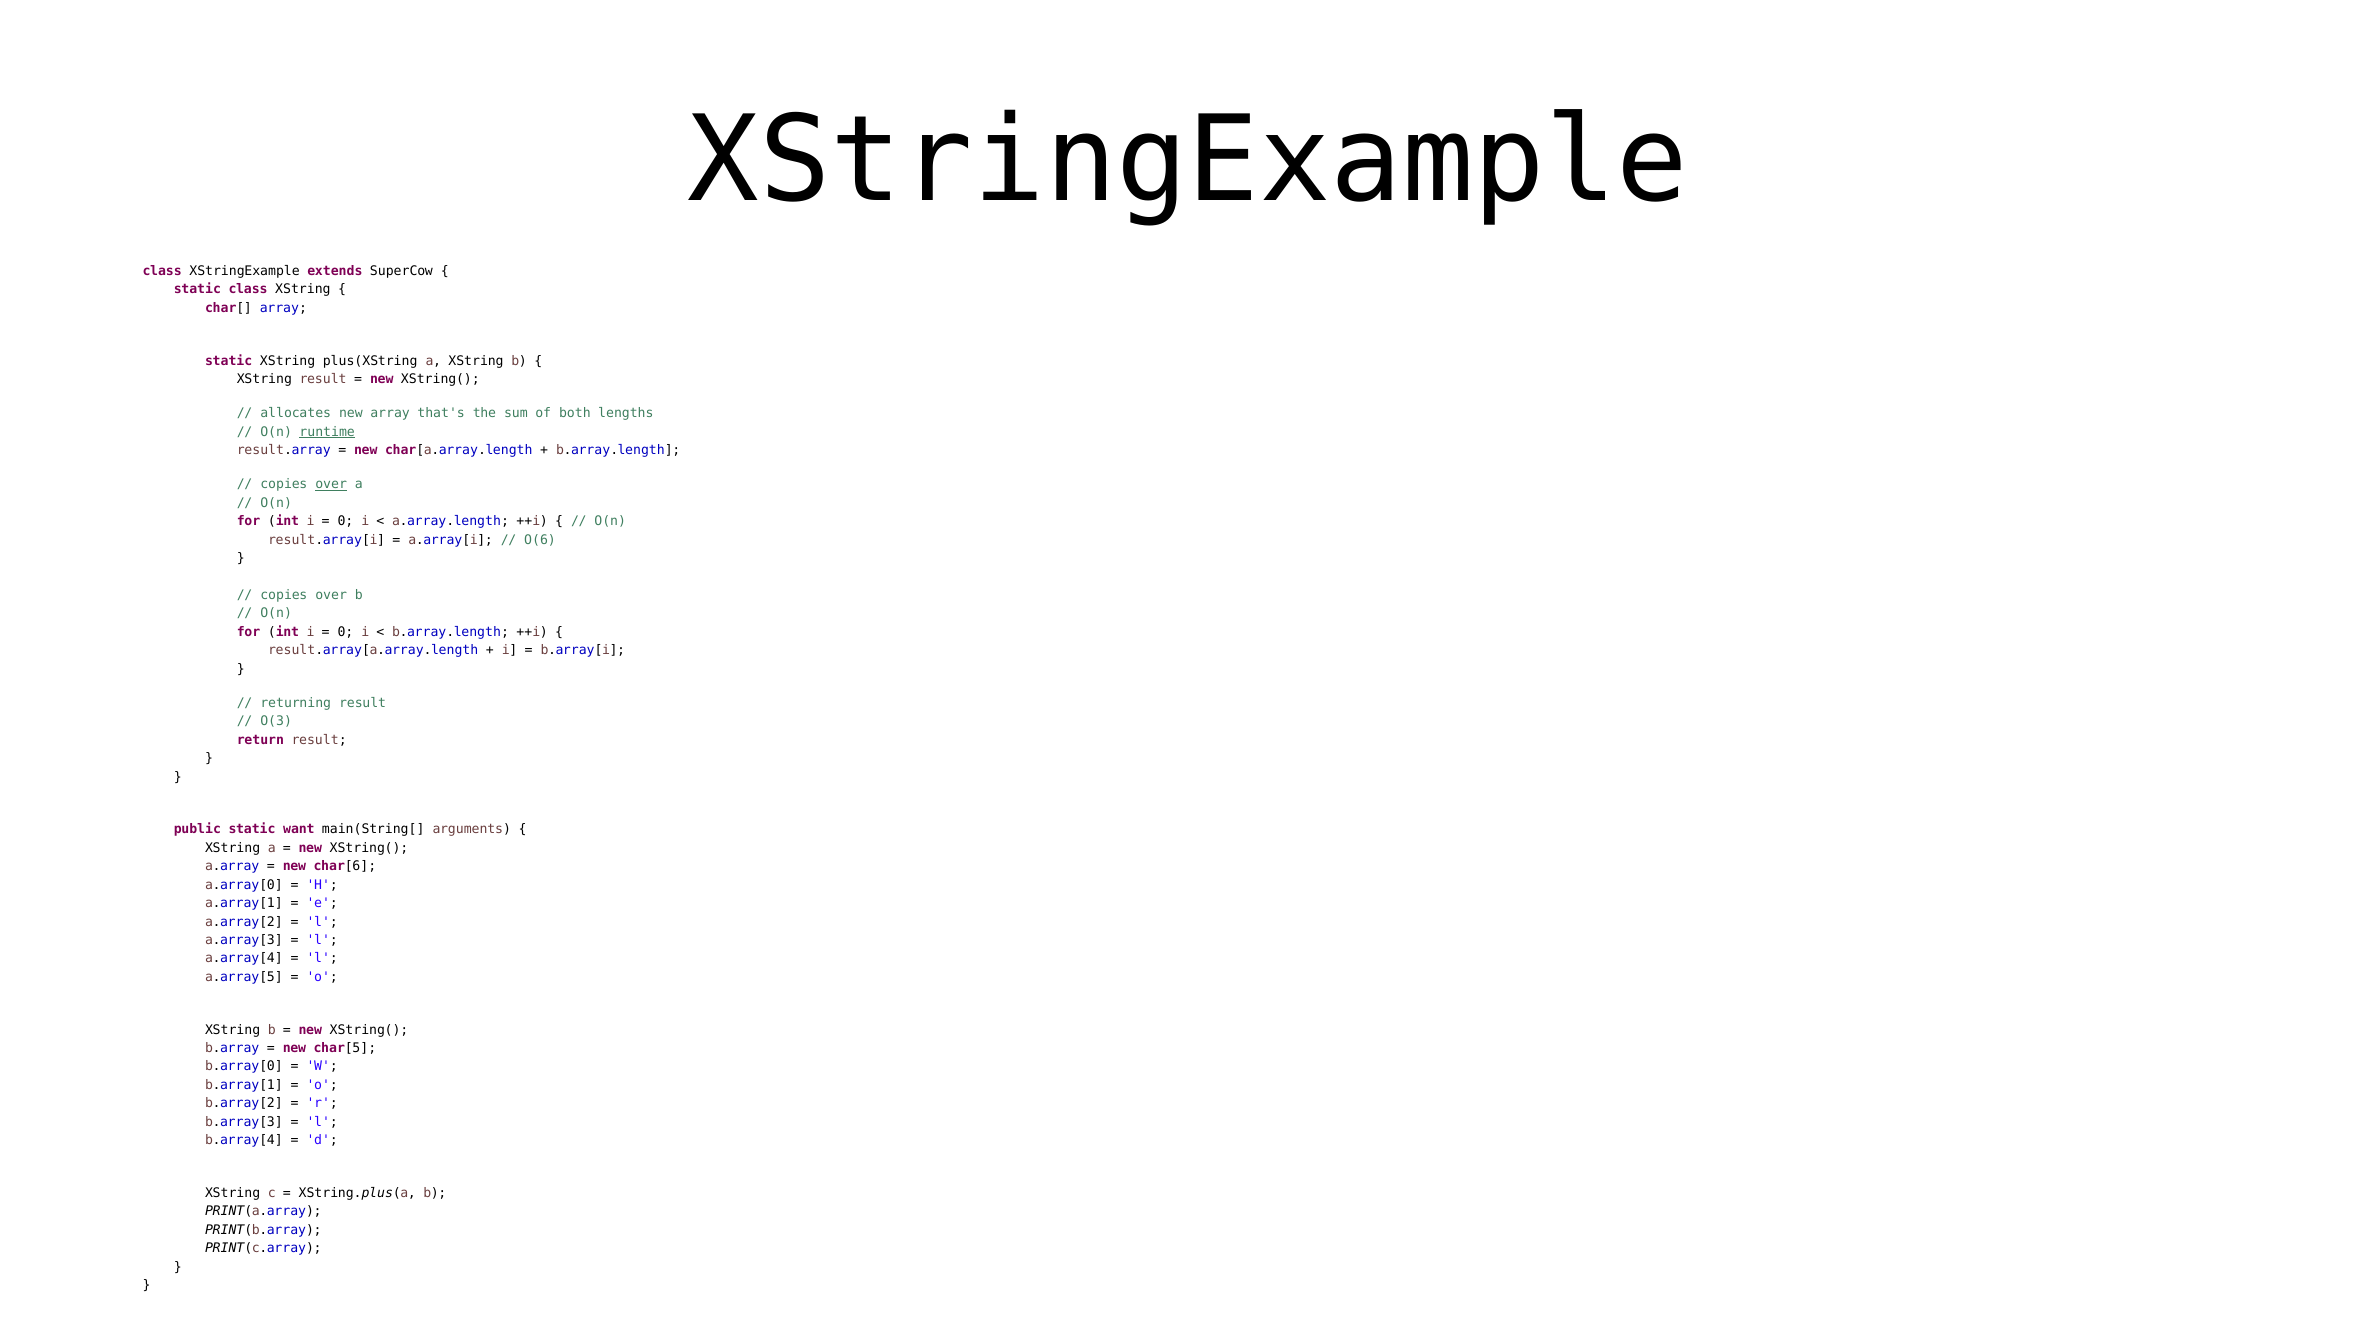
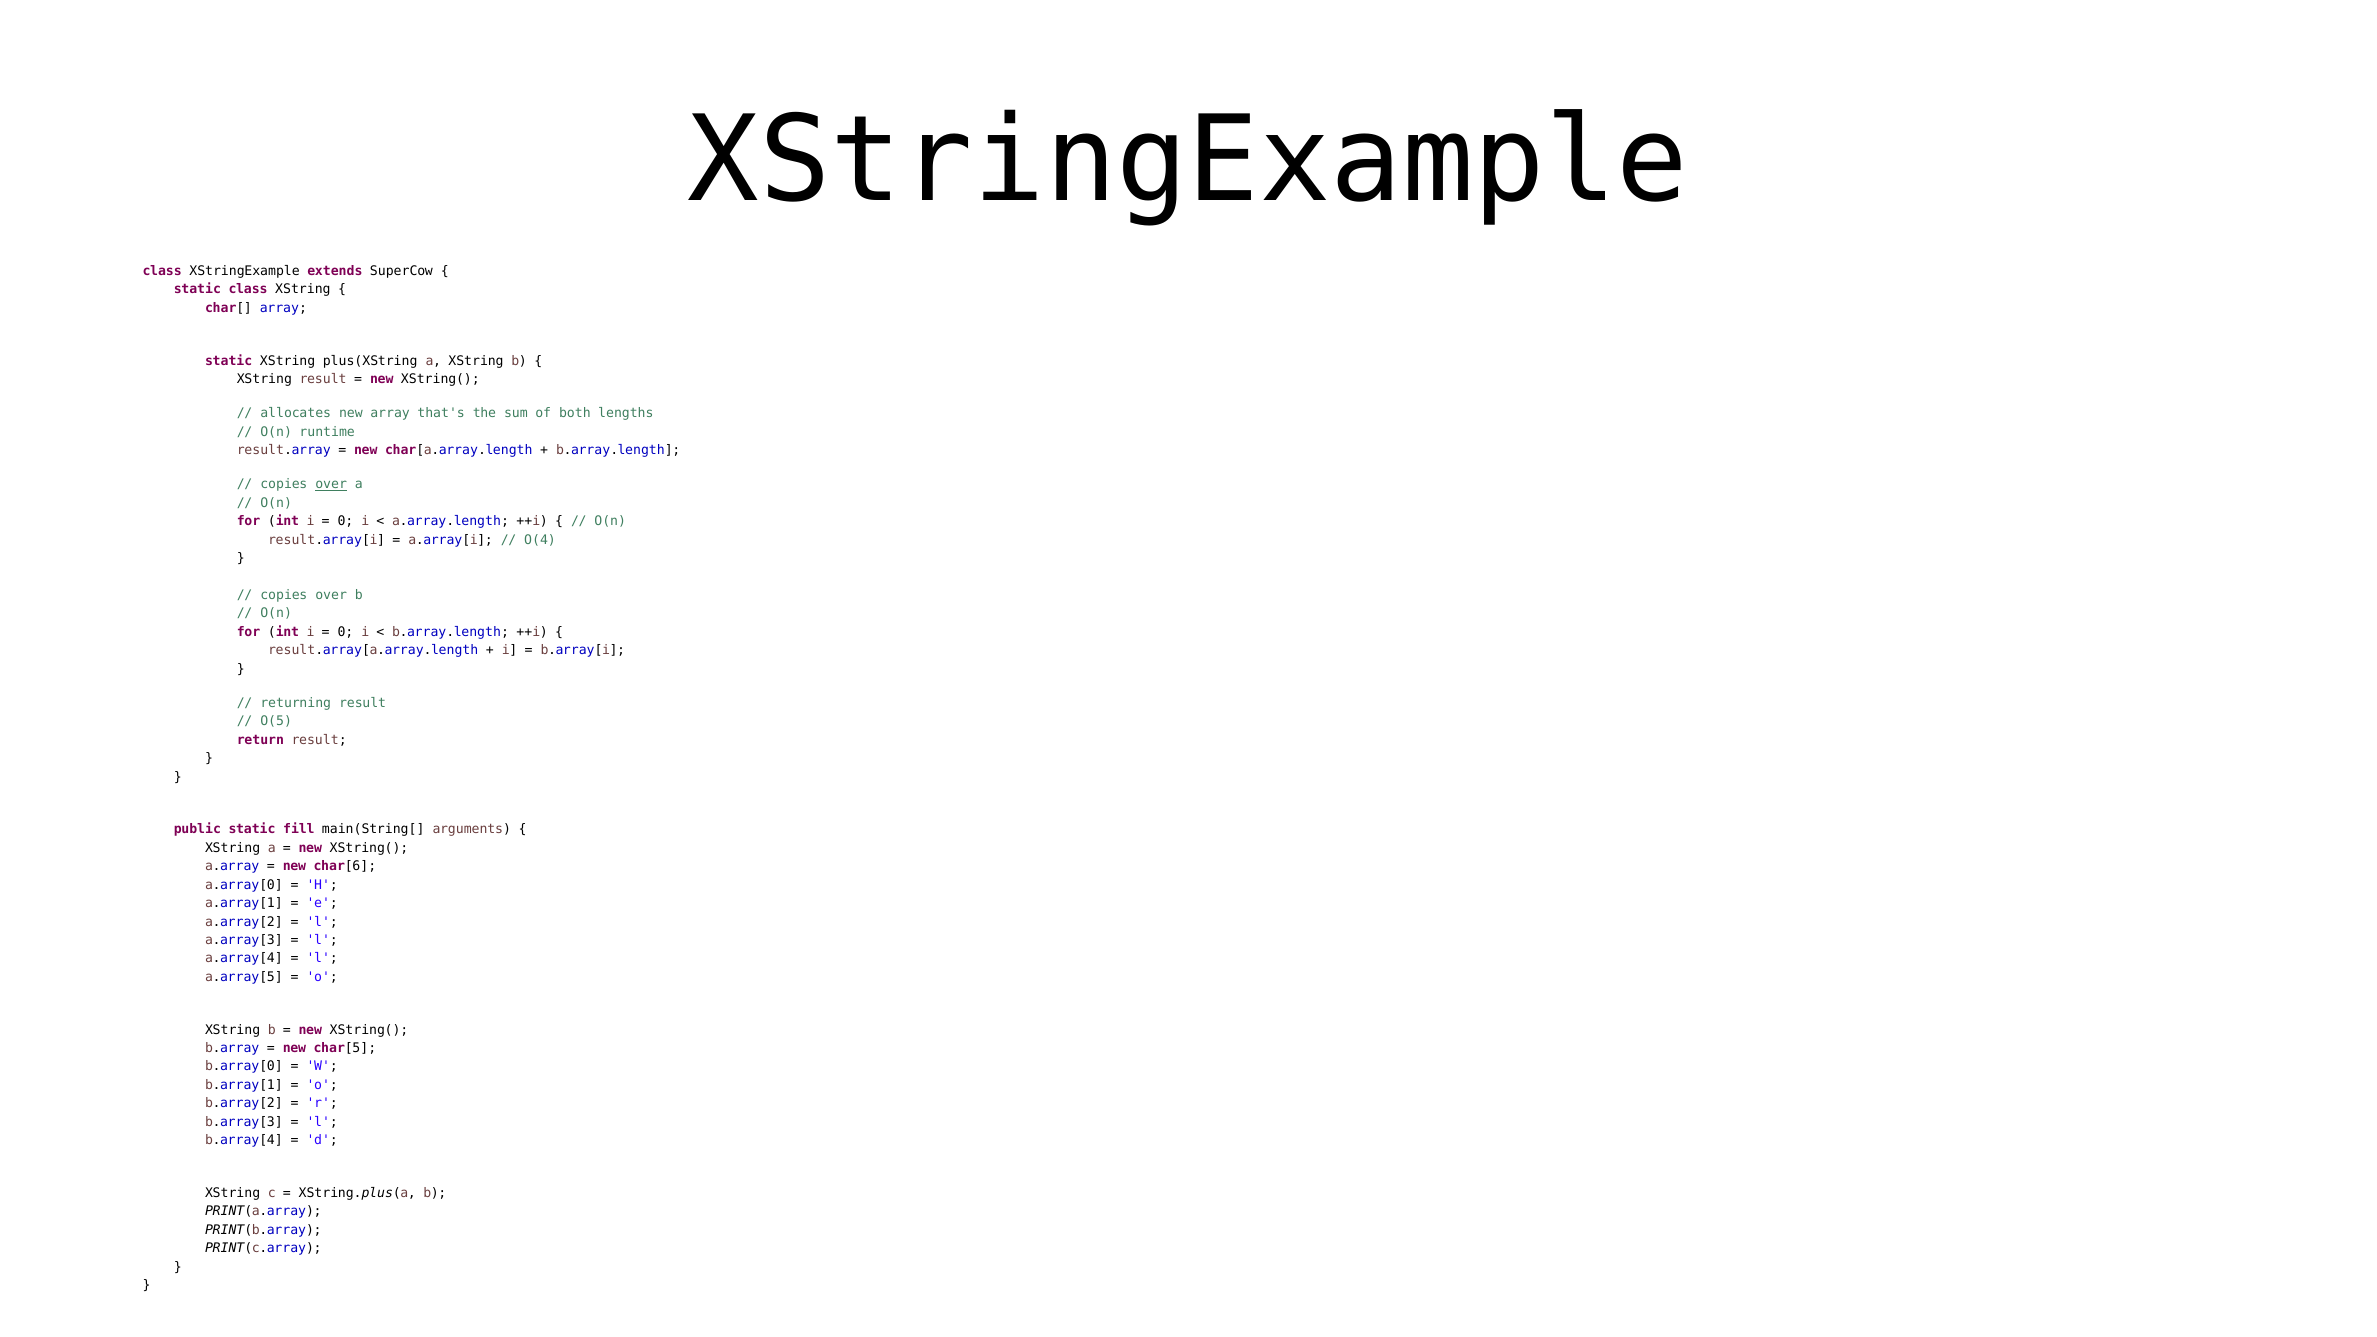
runtime underline: present -> none (327, 432)
O(6: O(6 -> O(4 (540, 540)
O(3: O(3 -> O(5 (276, 722)
want: want -> fill (299, 830)
